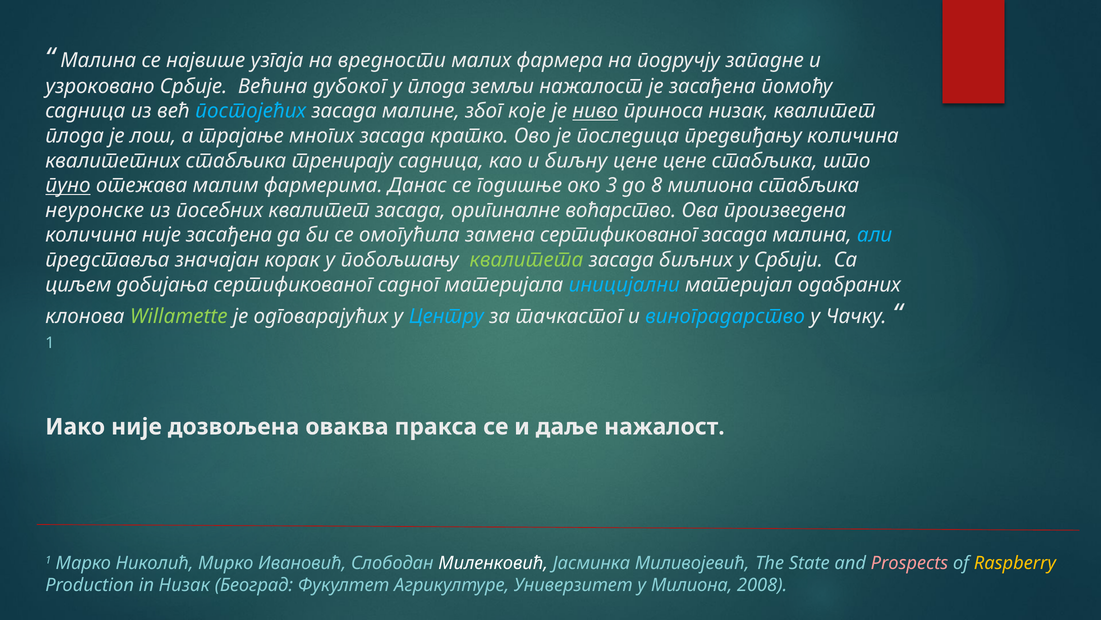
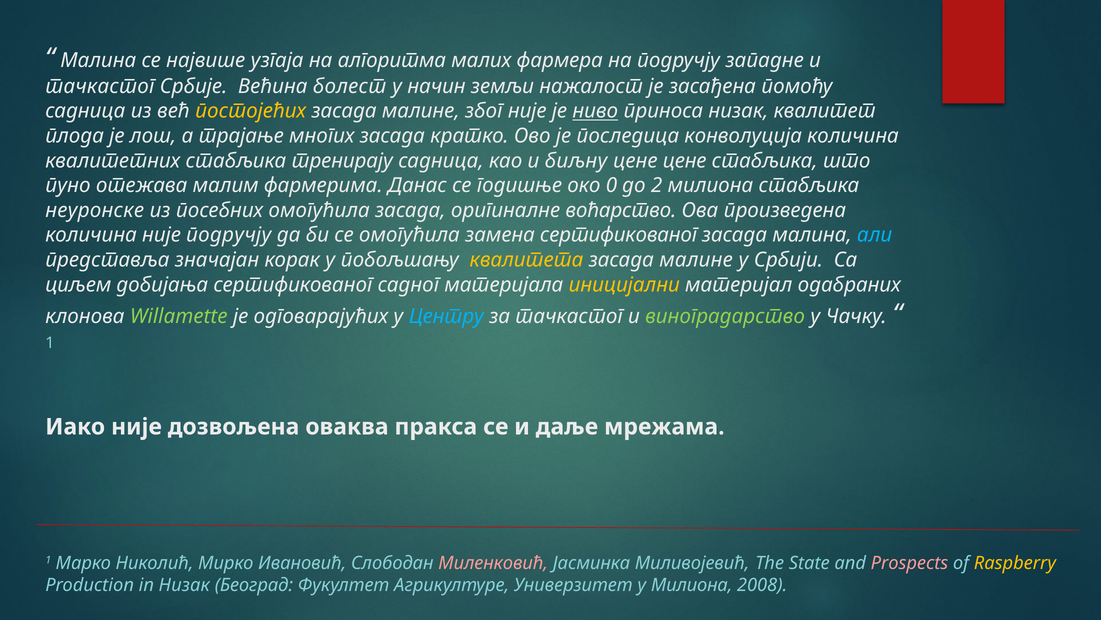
вредности: вредности -> алгоритма (392, 60)
узроковано: узроковано -> тачкастог (100, 86)
дубоког: дубоког -> болест (350, 86)
у плода: плода -> начин (437, 86)
постојећих colour: light blue -> yellow (251, 111)
због које: које -> није (527, 111)
предвиђању: предвиђању -> конволуција (743, 136)
пуно underline: present -> none (68, 185)
3: 3 -> 0 (612, 185)
8: 8 -> 2 (657, 185)
посебних квалитет: квалитет -> омогућила (319, 210)
није засађена: засађена -> подручју (229, 235)
квалитета colour: light green -> yellow (526, 260)
биљних: биљних -> малине (696, 260)
иницијални colour: light blue -> yellow (624, 284)
виноградарство colour: light blue -> light green (725, 316)
даље нажалост: нажалост -> мрежама (664, 426)
Миленковић colour: white -> pink (493, 562)
